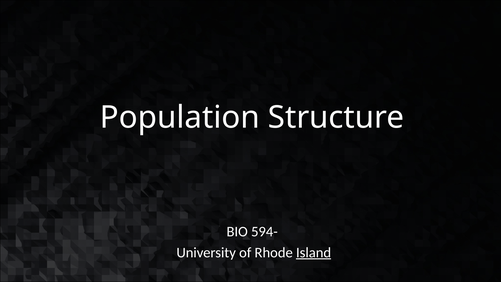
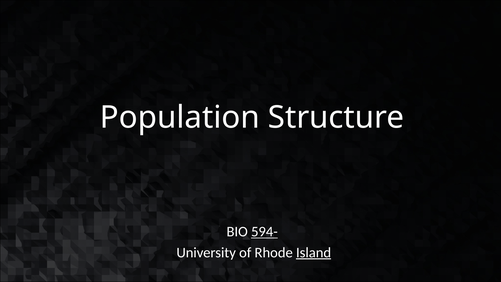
594- underline: none -> present (264, 231)
